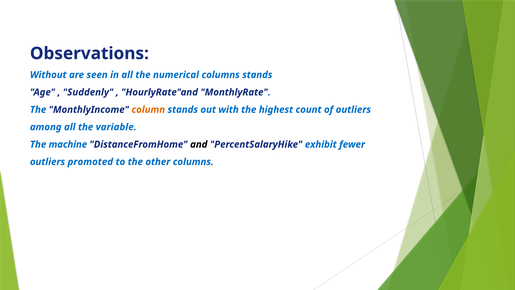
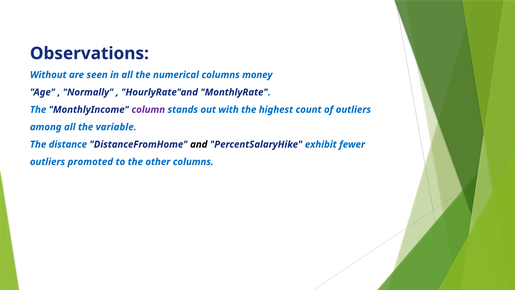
columns stands: stands -> money (257, 75)
Suddenly: Suddenly -> Normally (88, 92)
column colour: orange -> purple (148, 110)
machine: machine -> distance (68, 144)
